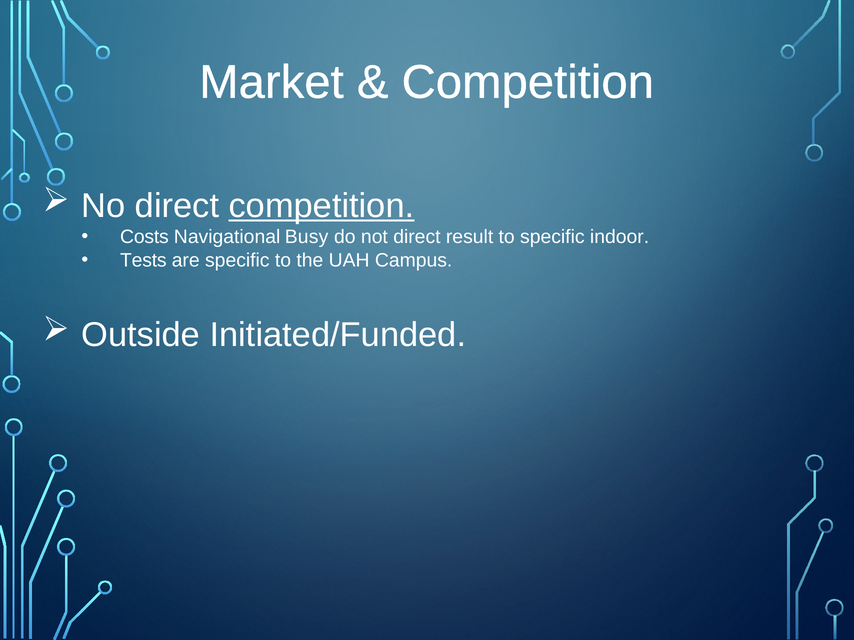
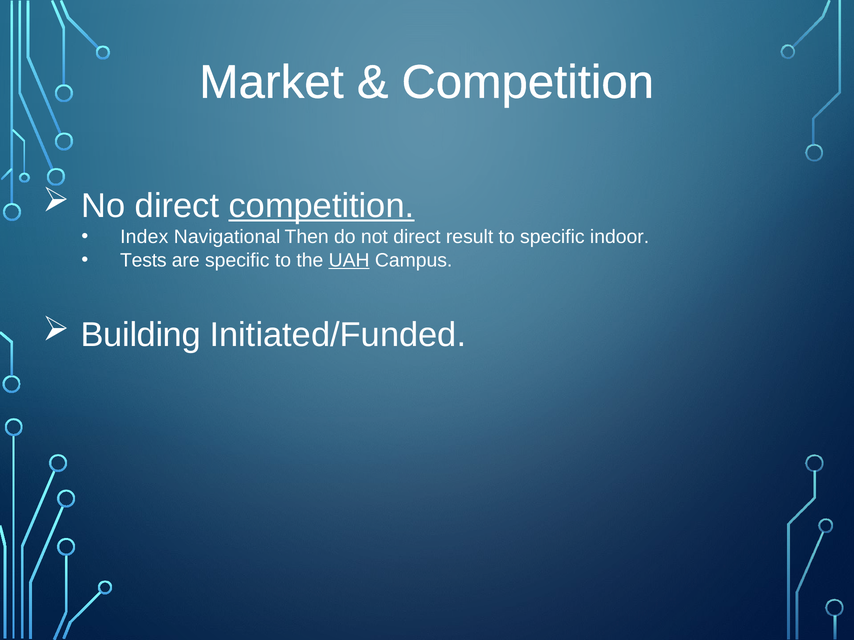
Costs: Costs -> Index (144, 237)
Busy: Busy -> Then (307, 237)
UAH underline: none -> present (349, 260)
Outside: Outside -> Building (141, 335)
